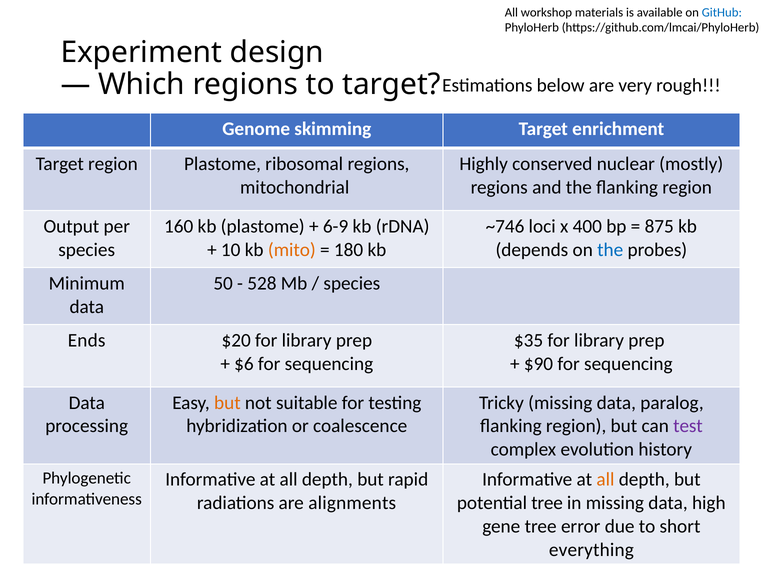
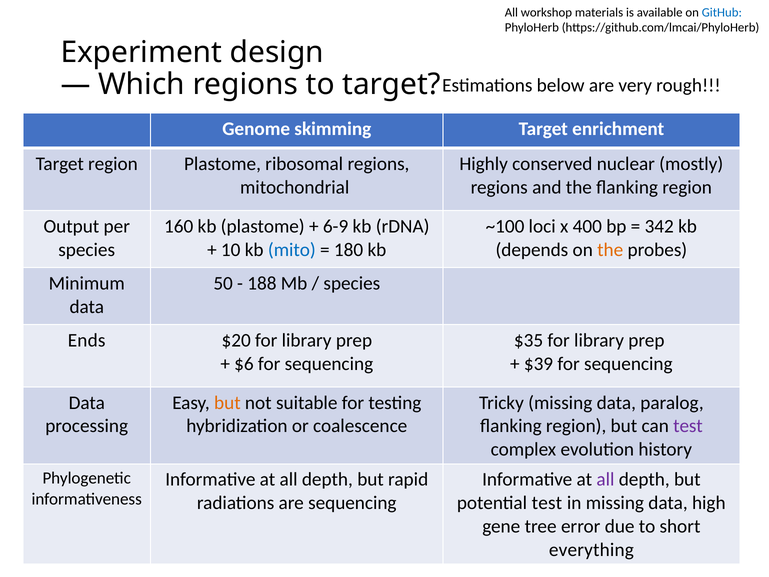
~746: ~746 -> ~100 (505, 226)
875: 875 -> 342 (659, 226)
mito colour: orange -> blue (292, 250)
the colour: blue -> orange (610, 250)
528: 528 -> 188 (262, 283)
$90: $90 -> $39 (538, 364)
all colour: orange -> purple (605, 479)
are alignments: alignments -> sequencing (352, 503)
potential tree: tree -> test (547, 503)
